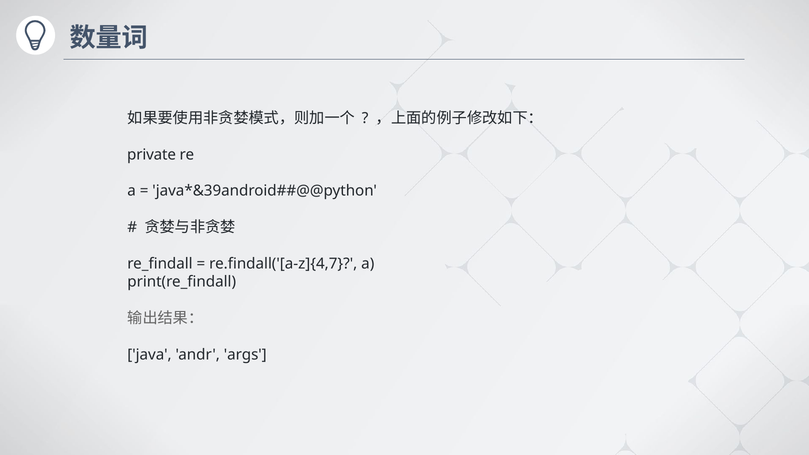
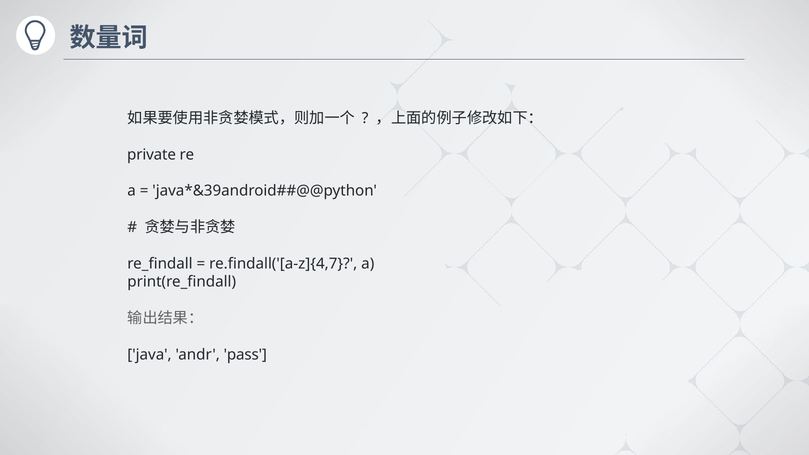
args: args -> pass (245, 355)
